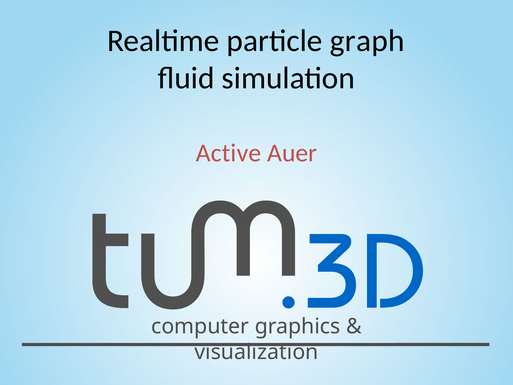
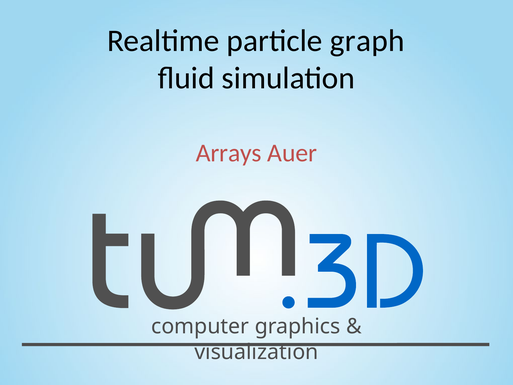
Active: Active -> Arrays (229, 153)
